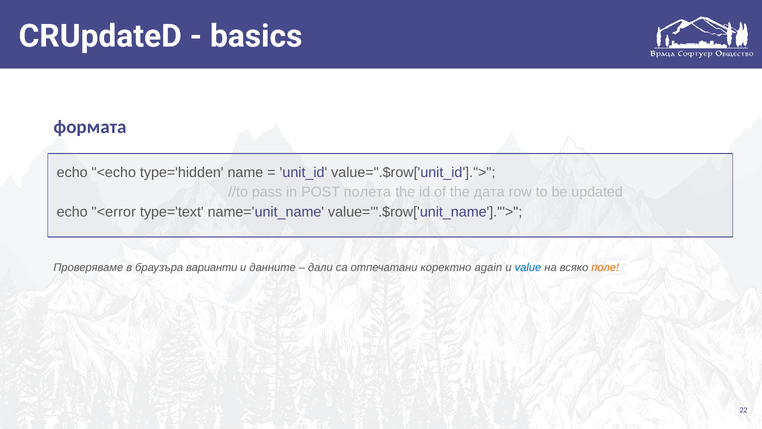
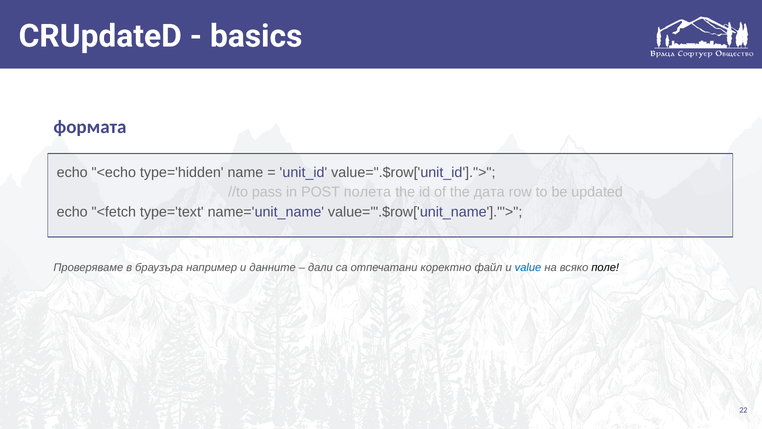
<error: <error -> <fetch (114, 212)
варианти: варианти -> например (212, 268)
again: again -> файл (488, 268)
поле colour: orange -> black (605, 268)
